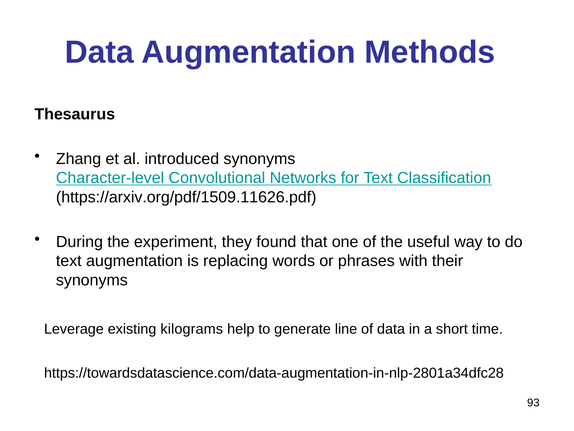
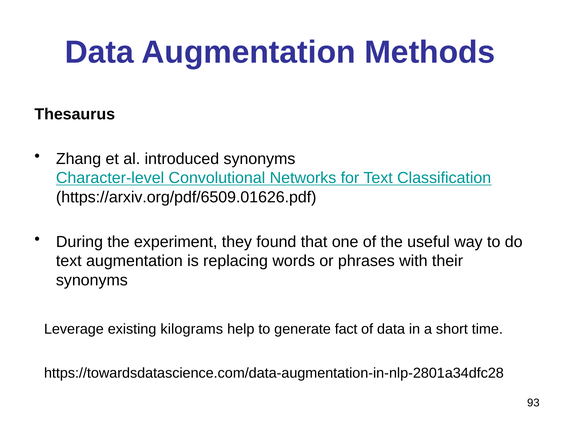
https://arxiv.org/pdf/1509.11626.pdf: https://arxiv.org/pdf/1509.11626.pdf -> https://arxiv.org/pdf/6509.01626.pdf (186, 197)
line: line -> fact (346, 329)
